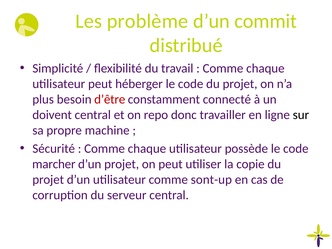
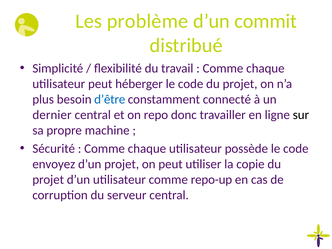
d’être colour: red -> blue (110, 99)
doivent: doivent -> dernier (52, 115)
marcher: marcher -> envoyez (54, 164)
sont-up: sont-up -> repo-up (211, 180)
